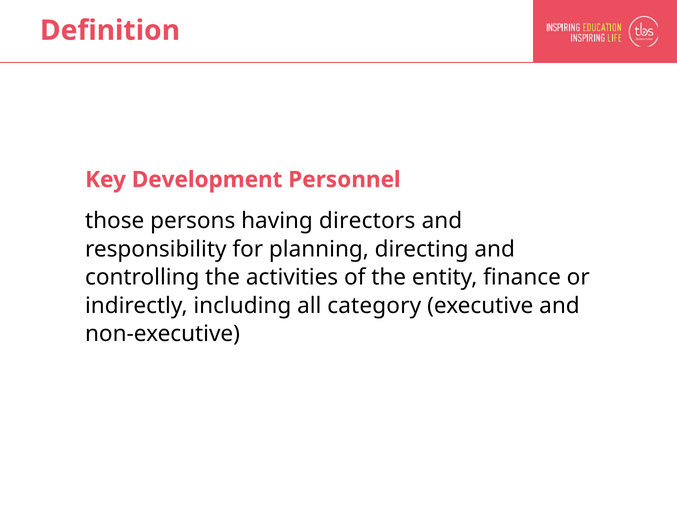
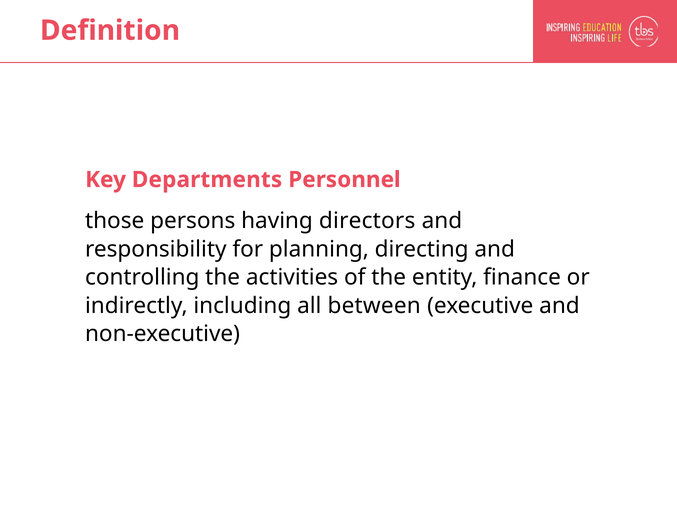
Development: Development -> Departments (207, 180)
category: category -> between (374, 306)
